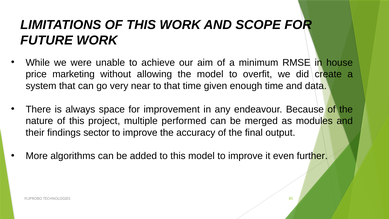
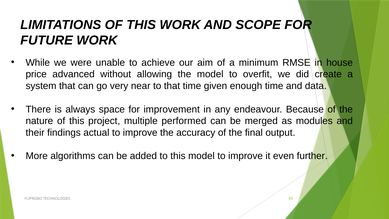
marketing: marketing -> advanced (74, 74)
sector: sector -> actual (96, 133)
